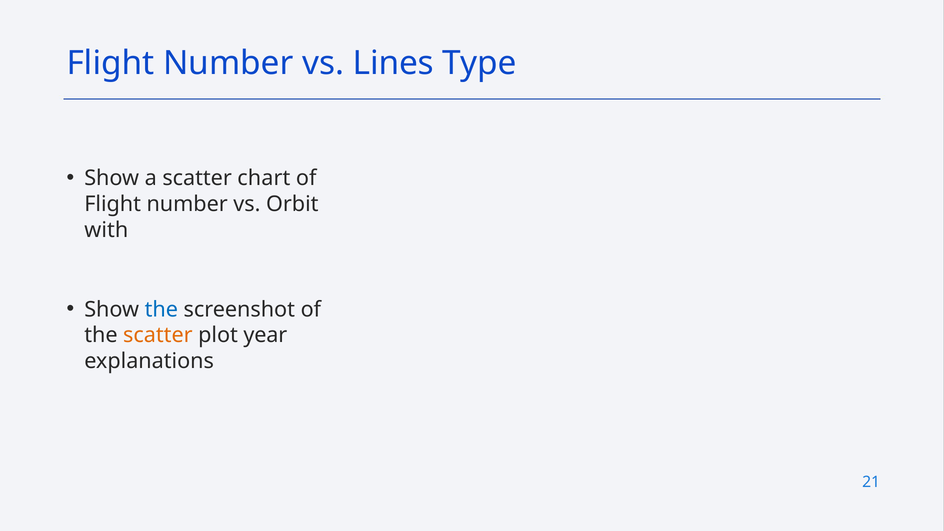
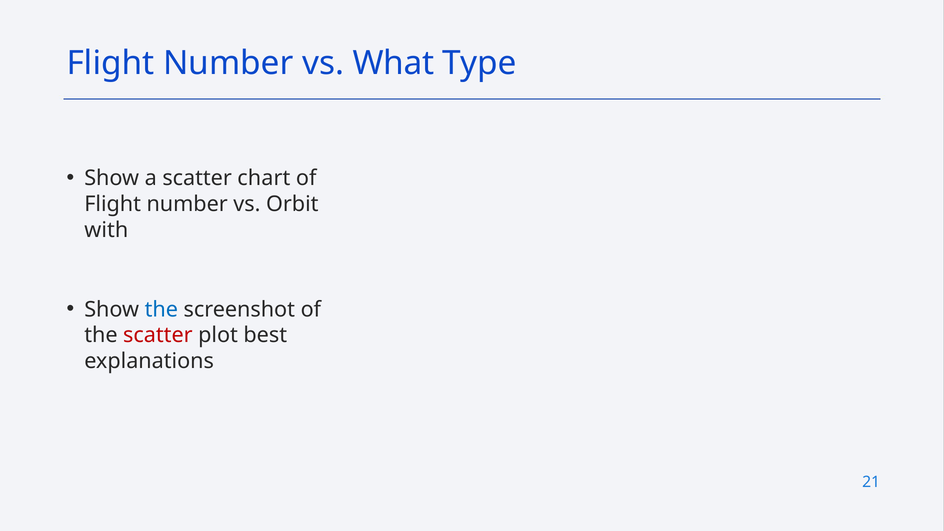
Lines: Lines -> What (393, 63)
scatter colour: orange -> red (158, 335)
year: year -> best (265, 335)
